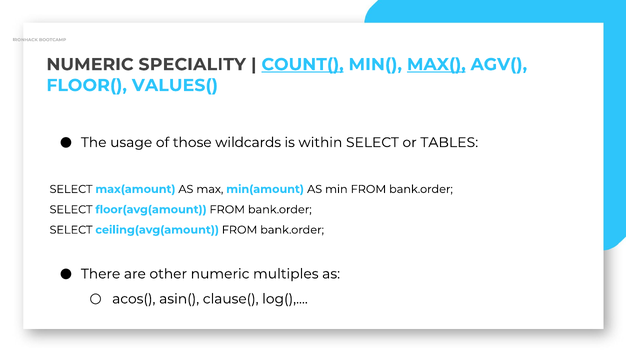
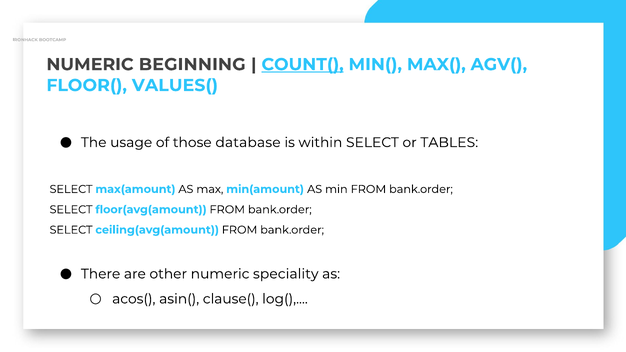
SPECIALITY: SPECIALITY -> BEGINNING (192, 64)
MAX( underline: present -> none (436, 64)
wildcards: wildcards -> database (248, 143)
multiples: multiples -> speciality (286, 274)
